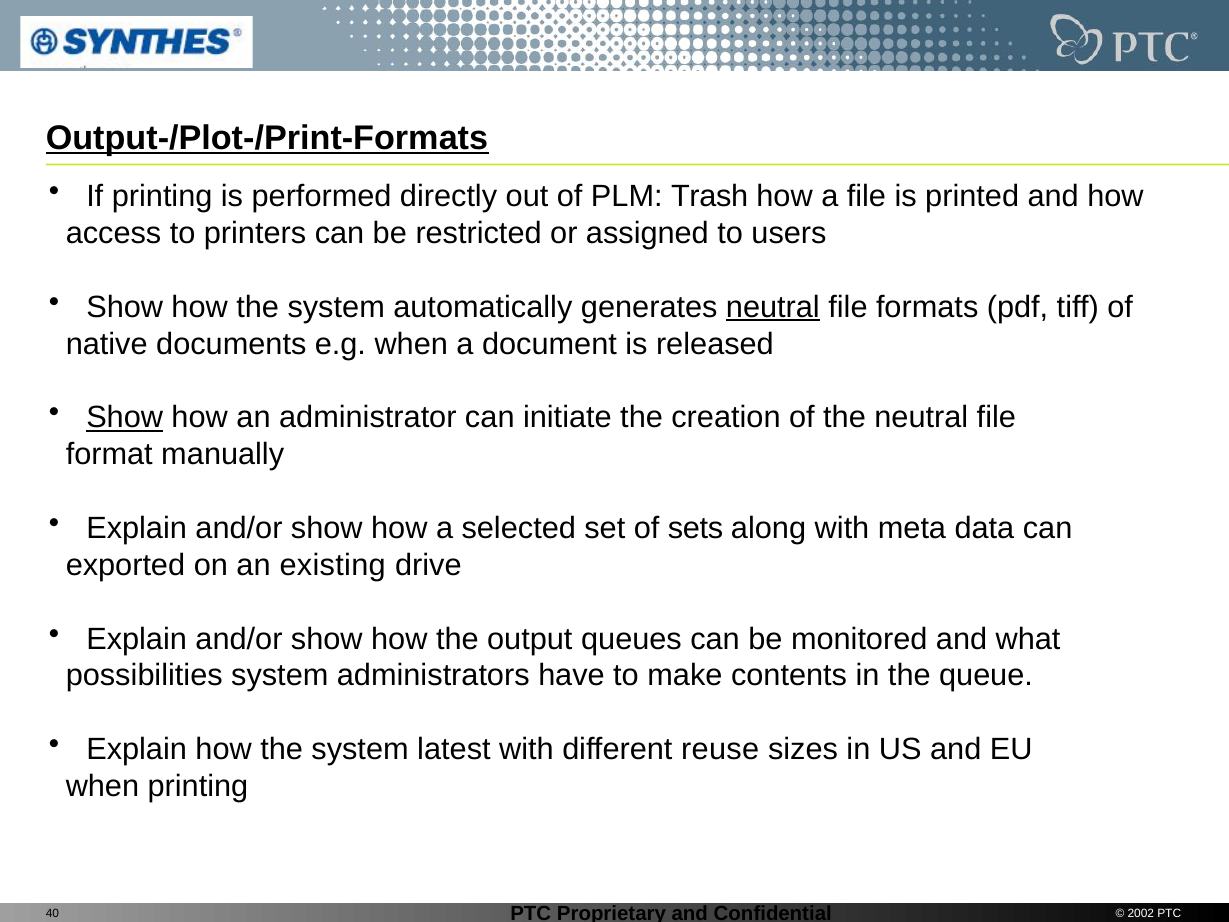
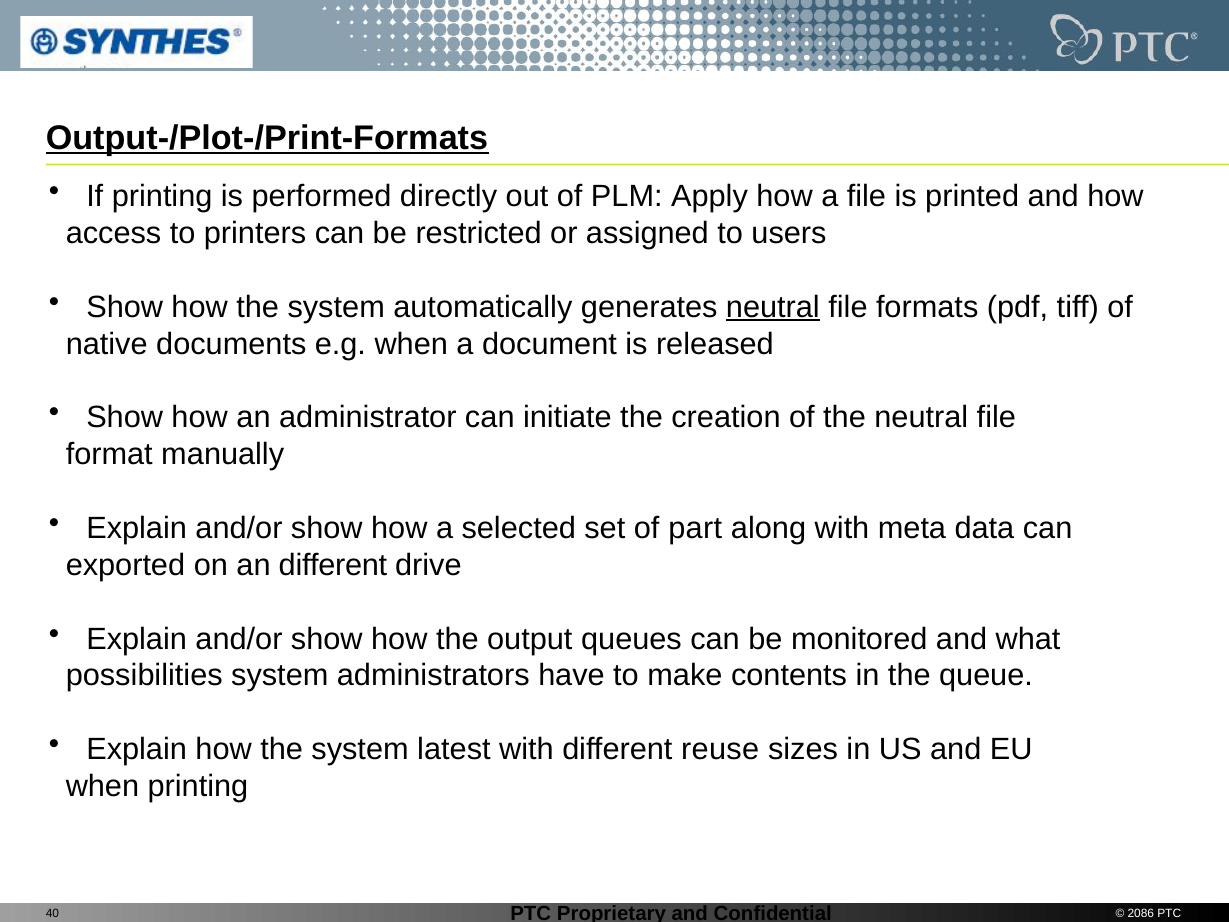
Trash: Trash -> Apply (710, 196)
Show underline: present -> none (125, 418)
sets: sets -> part (695, 528)
an existing: existing -> different (333, 565)
2002: 2002 -> 2086 (1141, 913)
